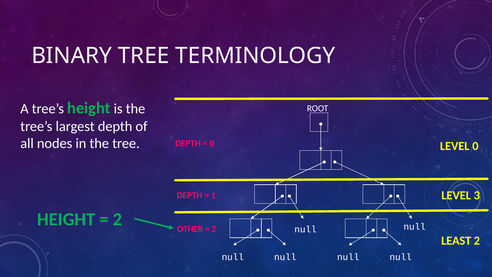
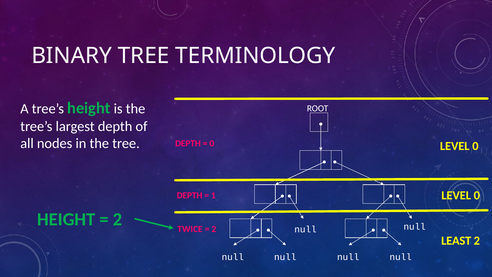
3: 3 -> 0 (477, 195)
OTHER: OTHER -> TWICE (190, 229)
